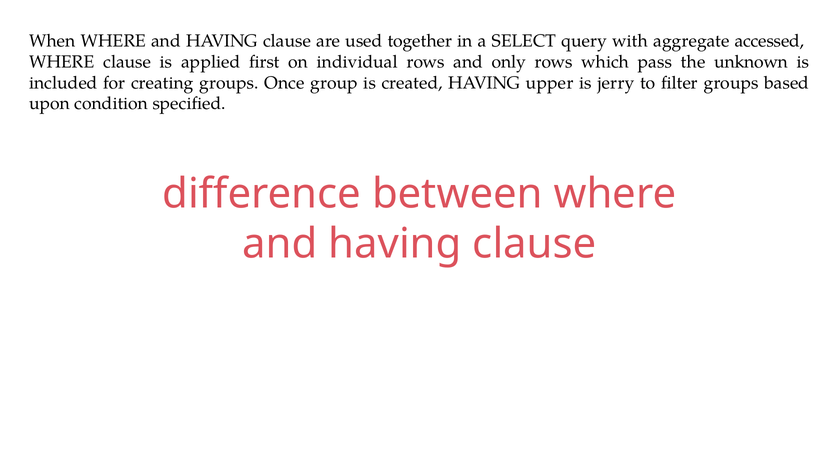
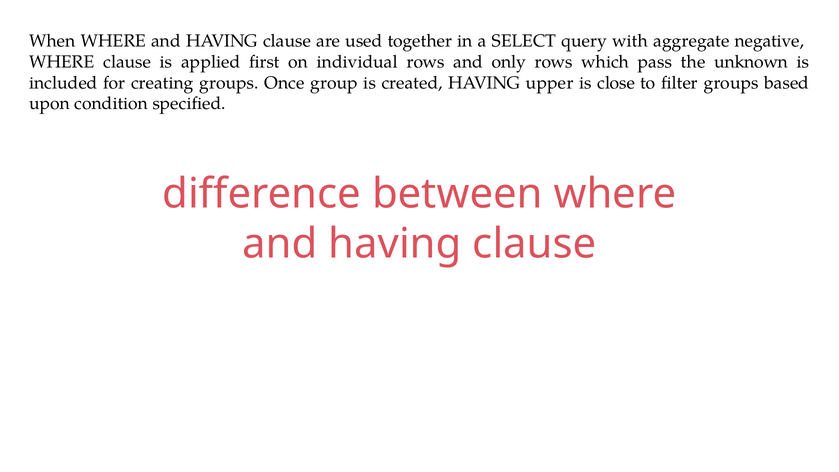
accessed: accessed -> negative (769, 41)
jerry: jerry -> close (616, 83)
